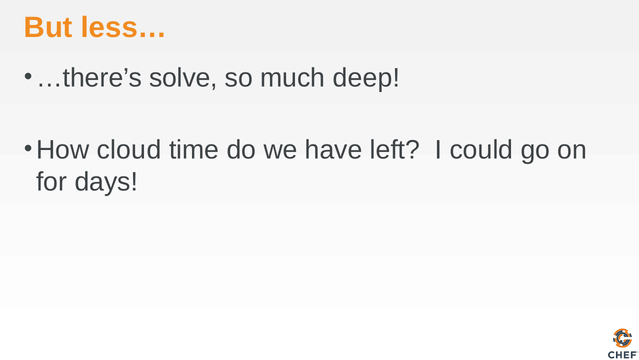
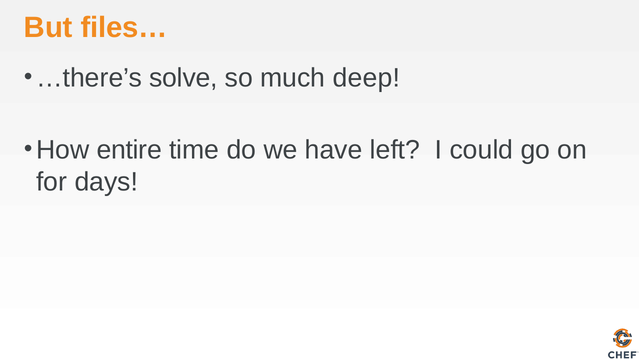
less…: less… -> files… (124, 28)
cloud: cloud -> entire (129, 150)
